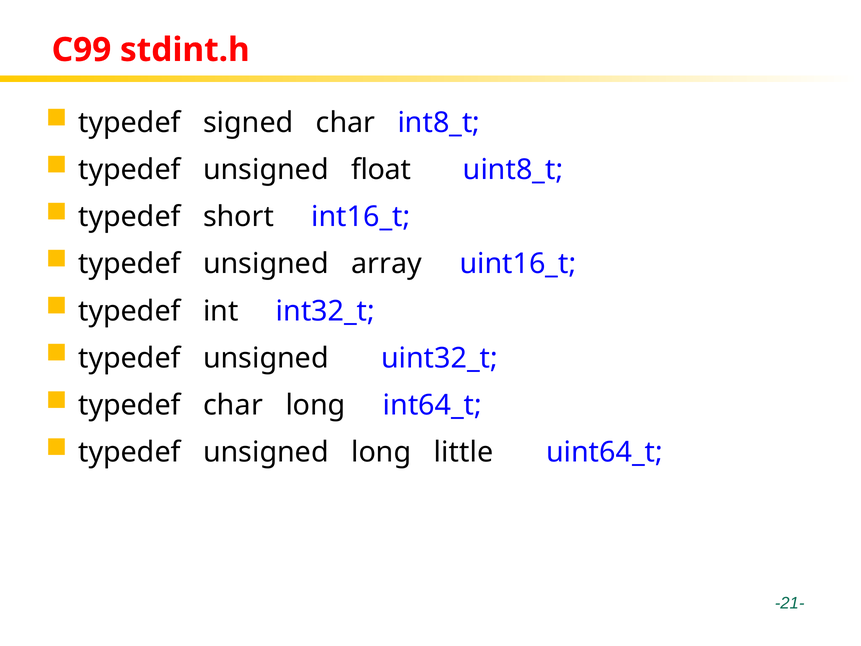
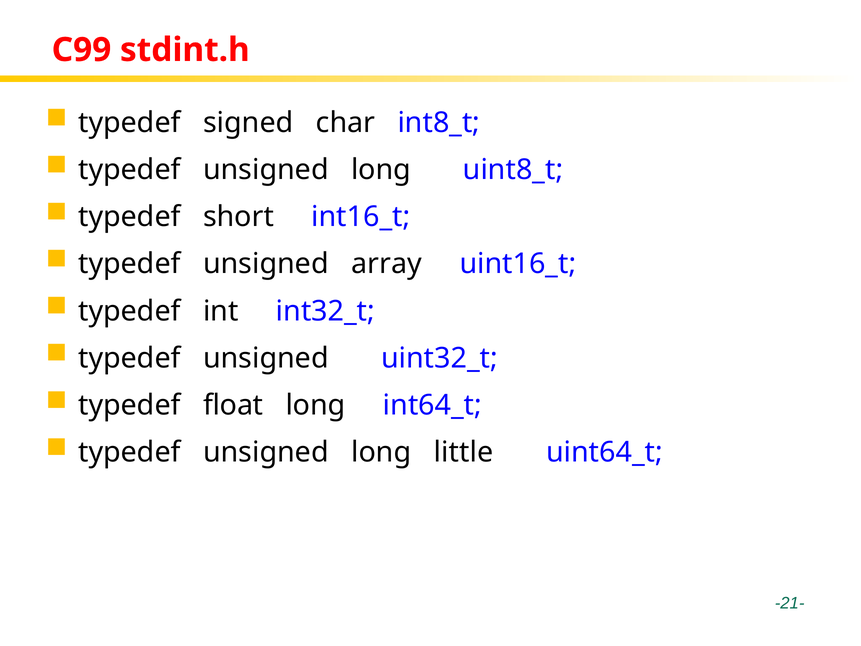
float: float -> long (381, 170)
typedef char: char -> float (233, 405)
